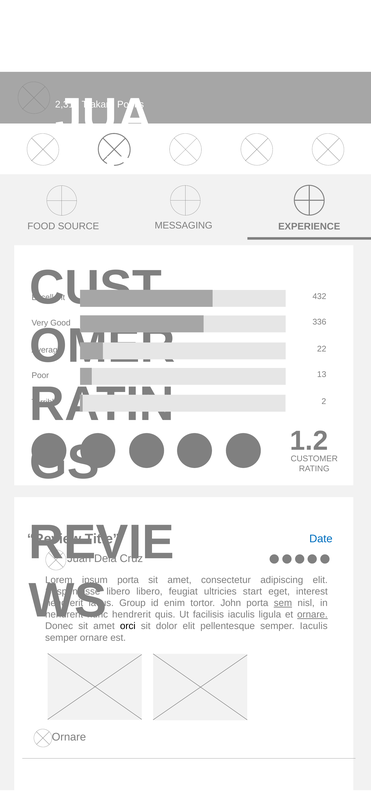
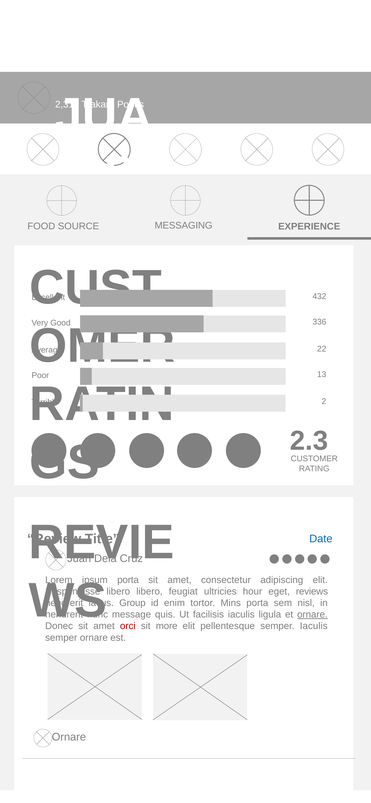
1.2: 1.2 -> 2.3 (309, 441)
start: start -> hour (253, 592)
interest: interest -> reviews (312, 592)
John: John -> Mins (231, 603)
sem underline: present -> none (283, 603)
hendrerit: hendrerit -> message (131, 615)
orci colour: black -> red (128, 626)
dolor: dolor -> more (167, 626)
